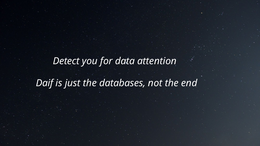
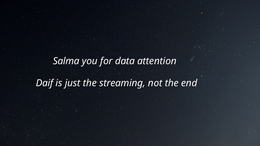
Detect: Detect -> Salma (66, 61)
databases: databases -> streaming (122, 83)
